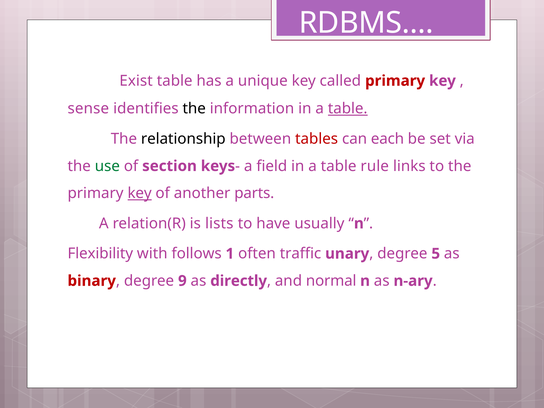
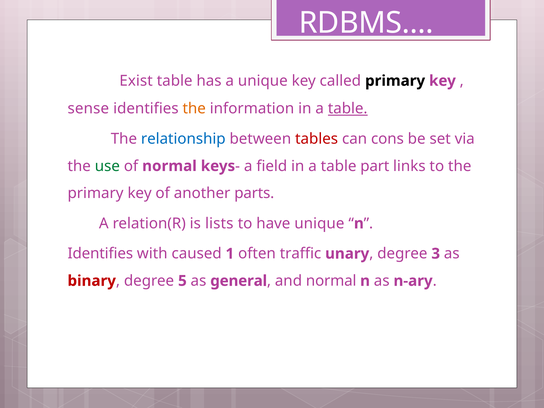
primary colour: red -> black (395, 81)
the colour: black -> orange (194, 109)
relationship colour: black -> blue (183, 139)
each: each -> cons (387, 139)
of section: section -> normal (169, 166)
rule: rule -> part (375, 166)
key underline: present -> none (140, 193)
have usually: usually -> unique (319, 223)
Flexibility: Flexibility -> Identifies (100, 254)
follows: follows -> caused (197, 254)
5: 5 -> 3 (436, 254)
9: 9 -> 5 (182, 281)
directly: directly -> general (239, 281)
